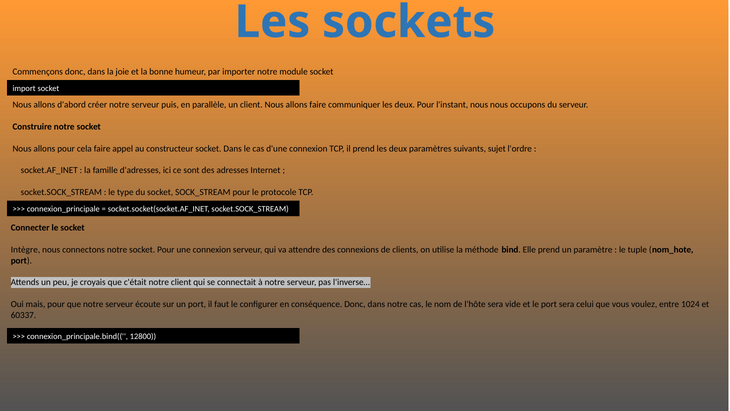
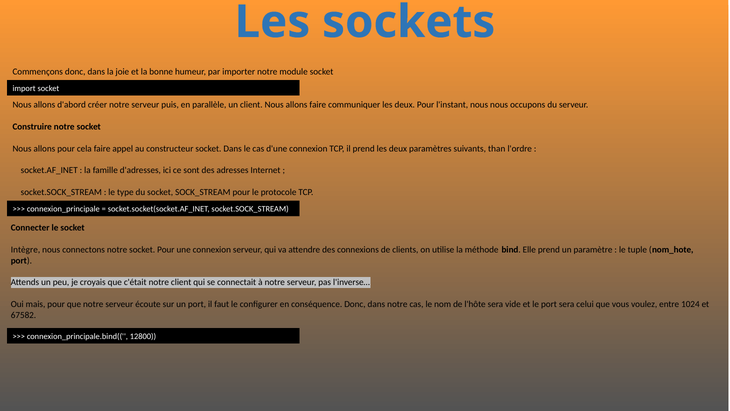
sujet: sujet -> than (497, 148)
60337: 60337 -> 67582 (23, 315)
